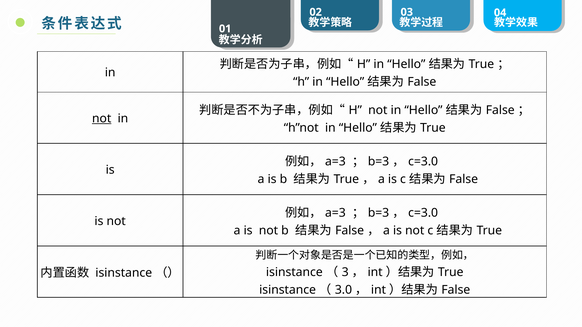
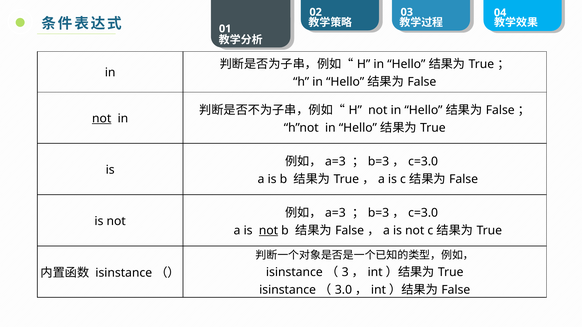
not underline: none -> present (268, 231)
